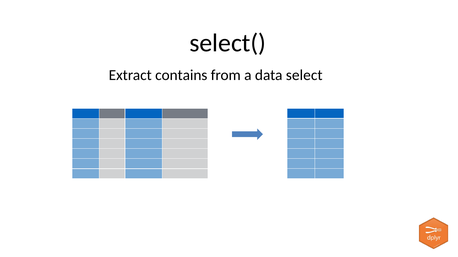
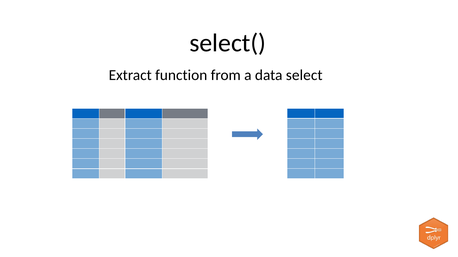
contains: contains -> function (181, 75)
